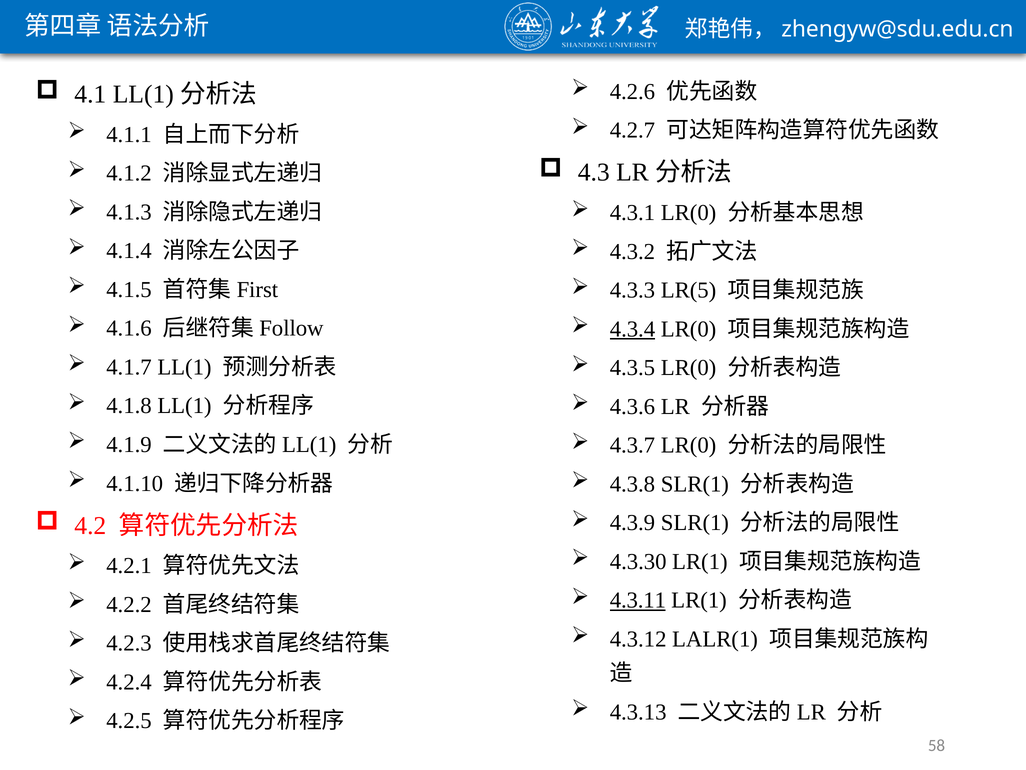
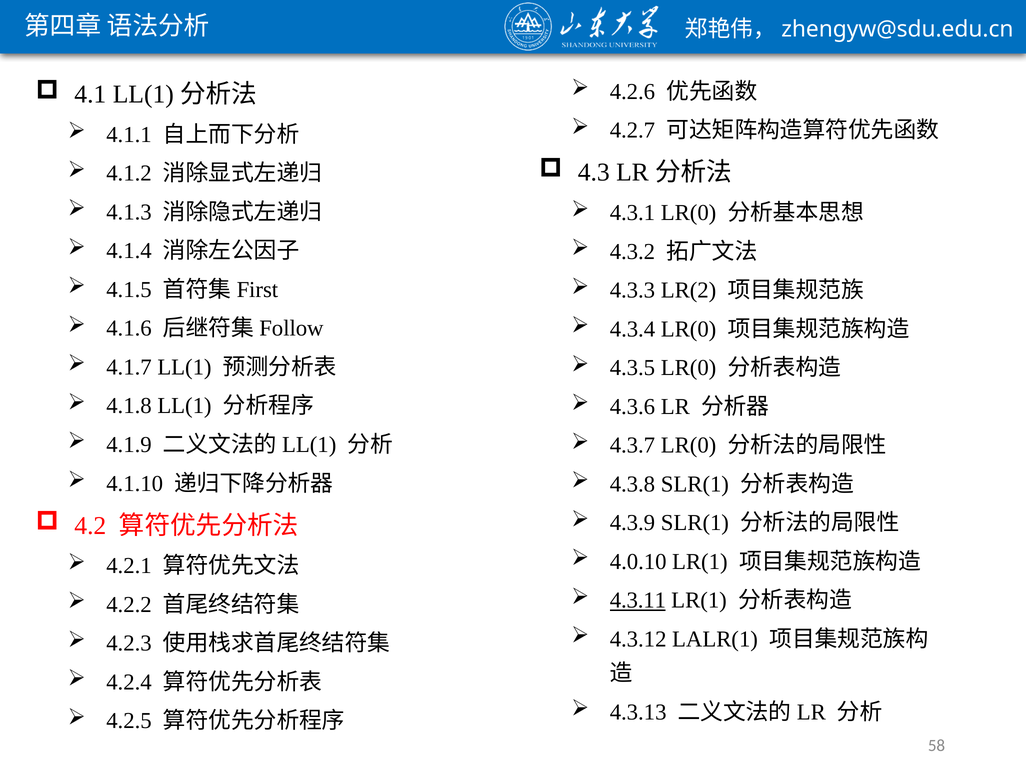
LR(5: LR(5 -> LR(2 (689, 290)
4.3.4 underline: present -> none (632, 329)
4.3.30: 4.3.30 -> 4.0.10 (638, 561)
